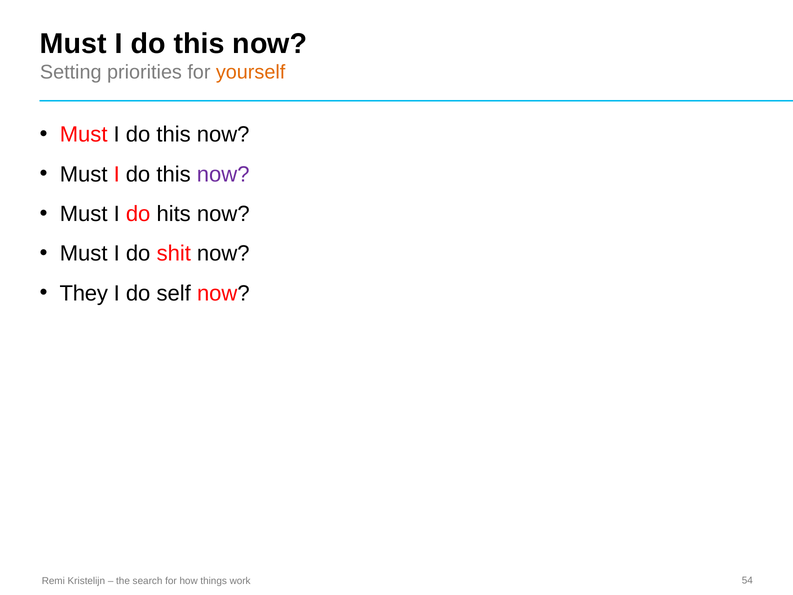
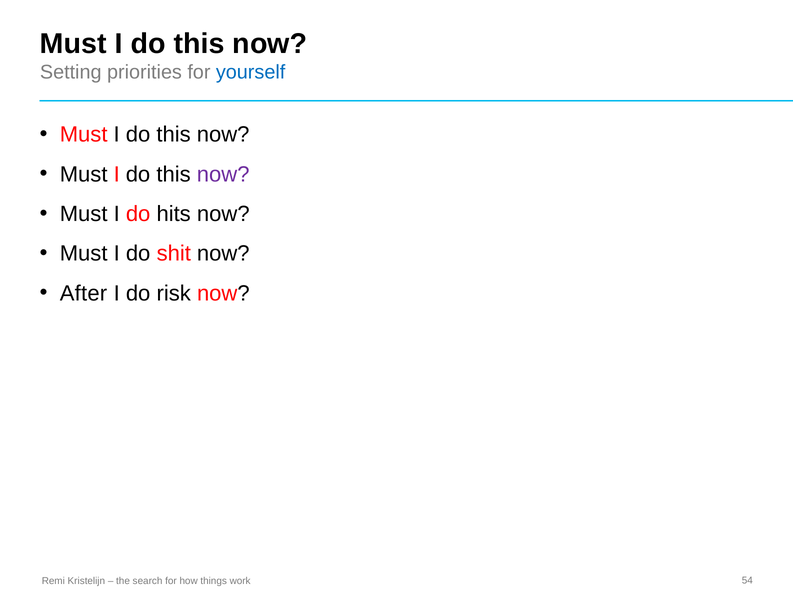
yourself colour: orange -> blue (251, 72)
They: They -> After (84, 293)
self: self -> risk (174, 293)
